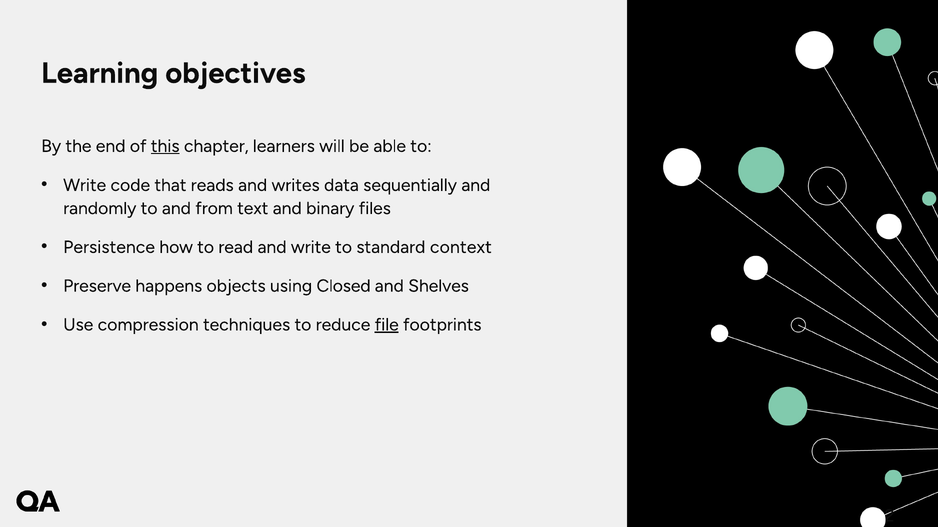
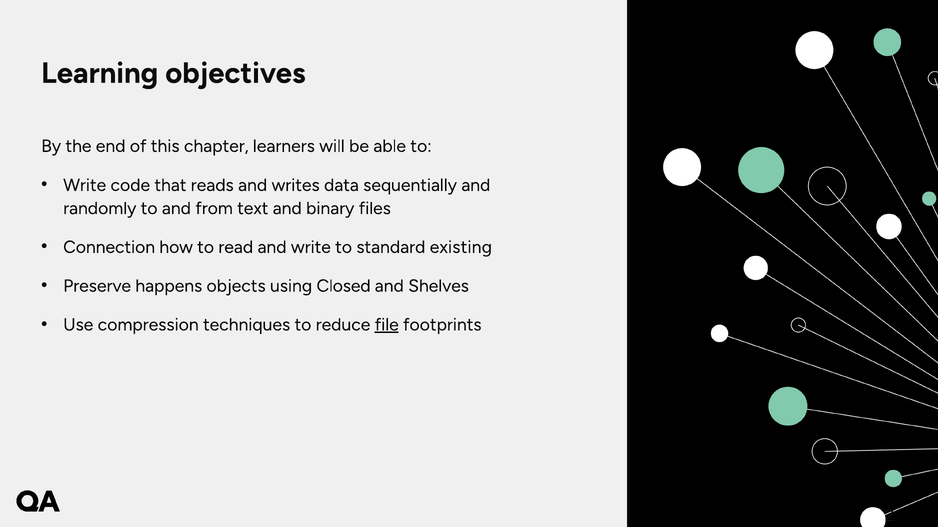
this underline: present -> none (165, 146)
Persistence: Persistence -> Connection (109, 247)
context: context -> existing (461, 247)
